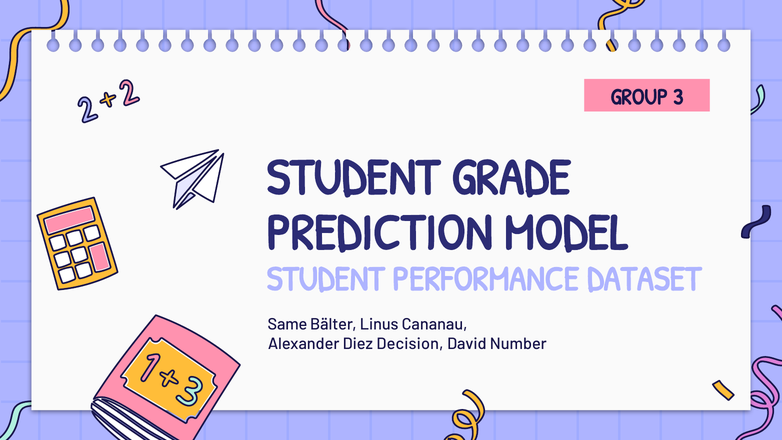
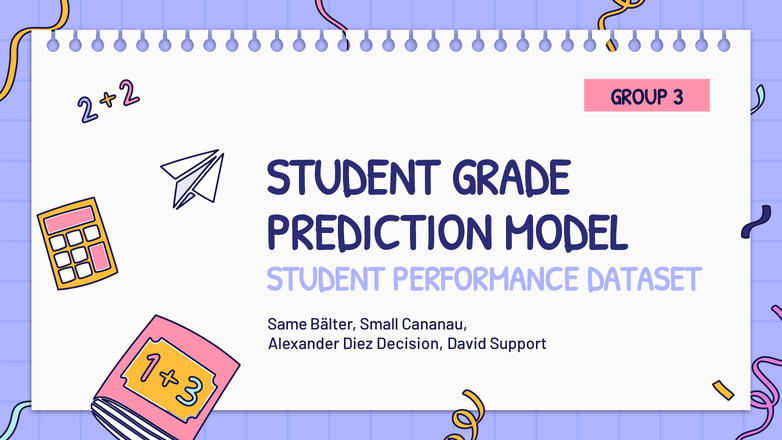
Linus: Linus -> Small (379, 324)
Number: Number -> Support (518, 344)
